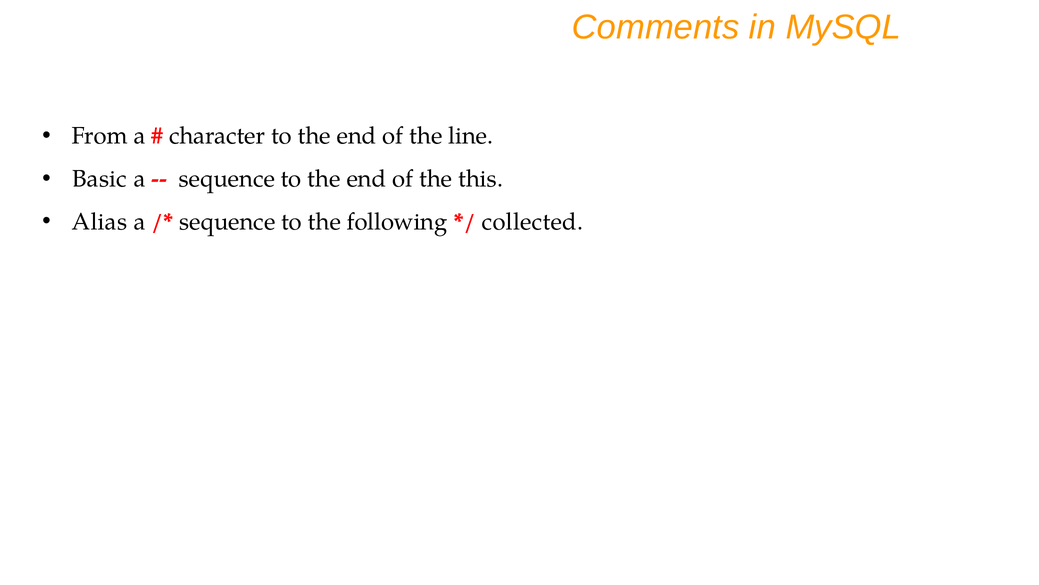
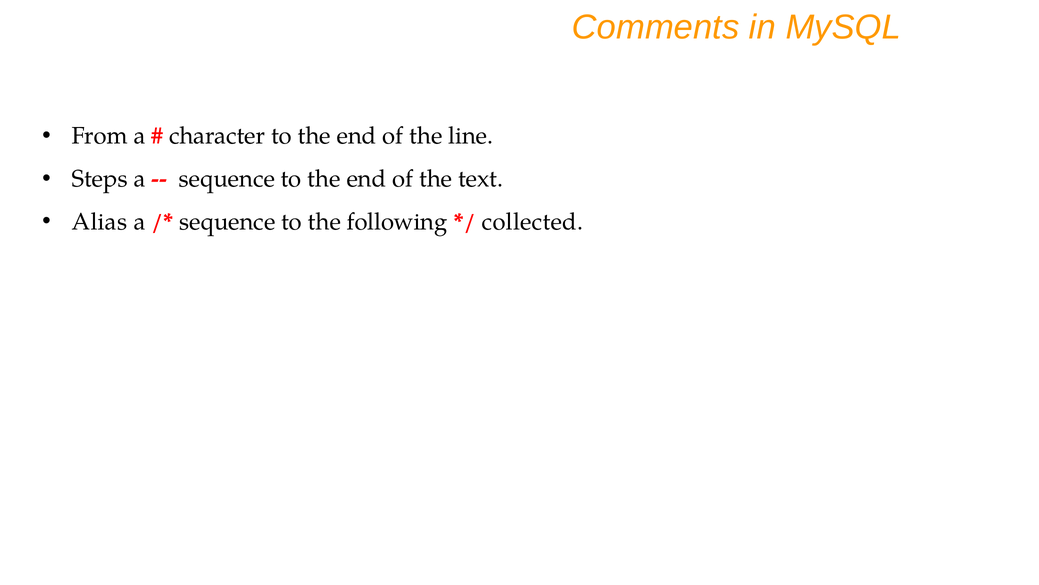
Basic: Basic -> Steps (100, 179)
this: this -> text (481, 179)
